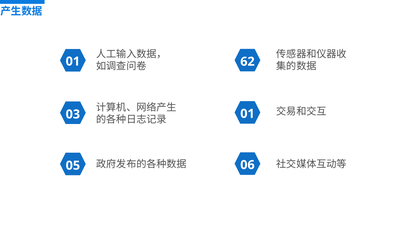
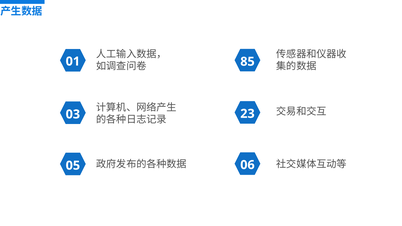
62: 62 -> 85 (247, 62)
03 01: 01 -> 23 (247, 114)
